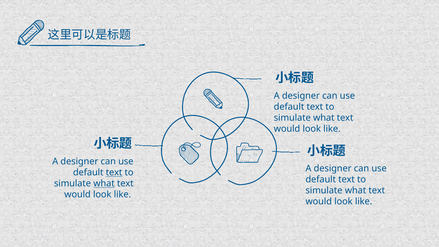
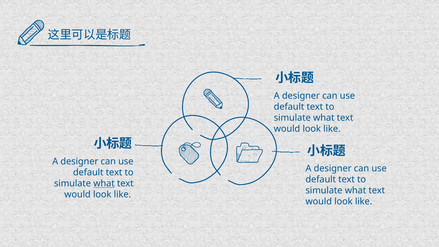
text underline: present -> none (114, 173)
